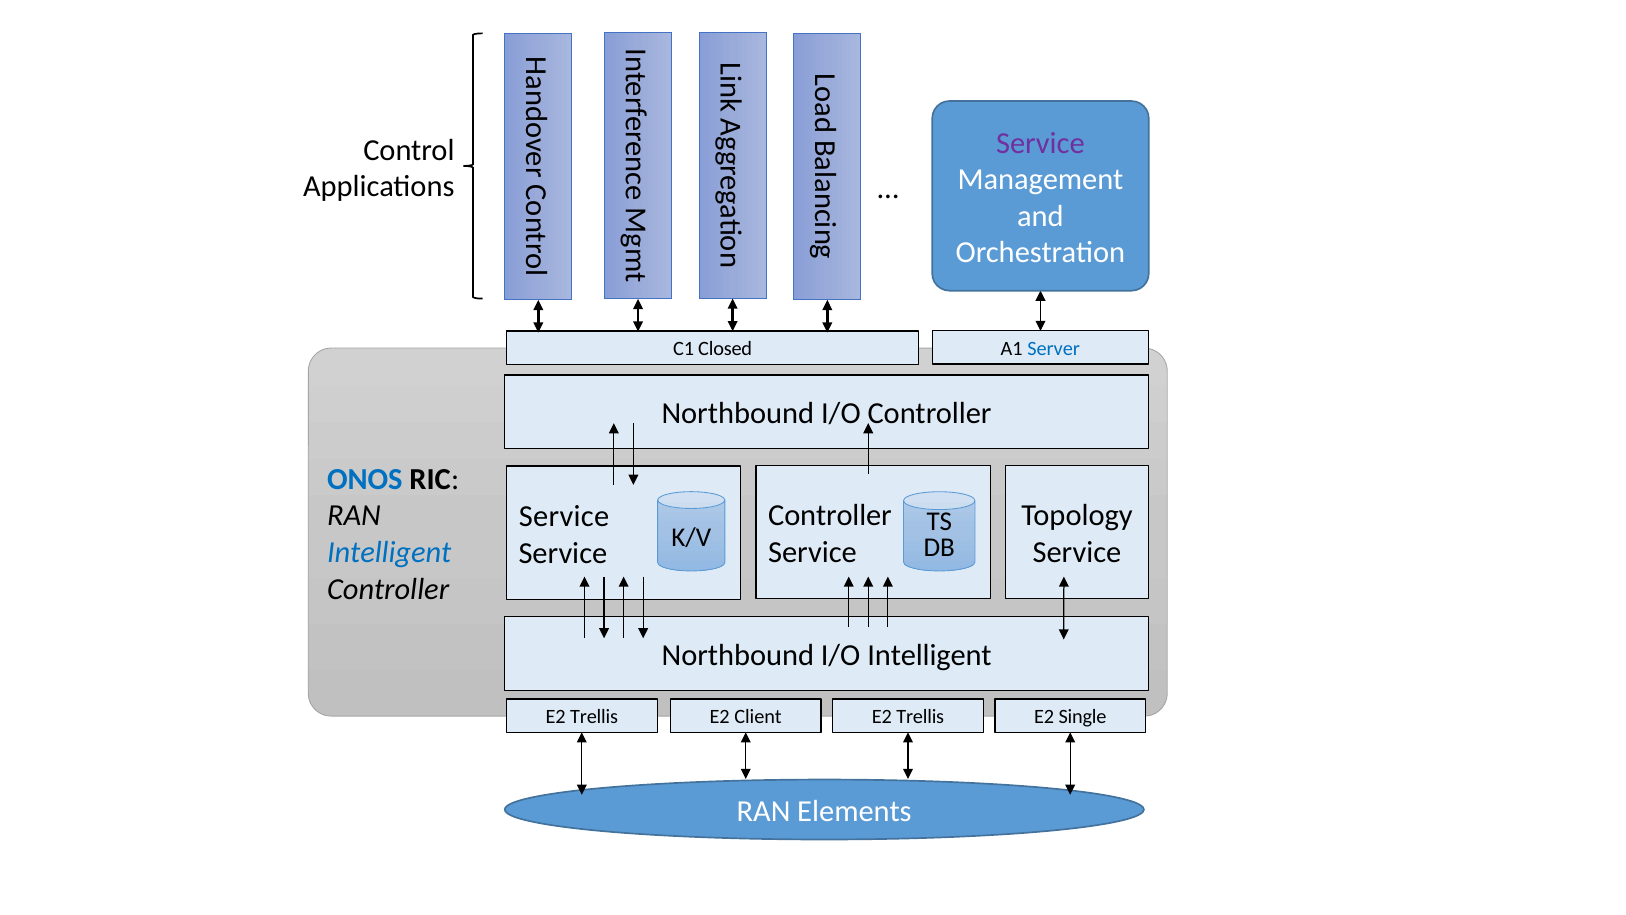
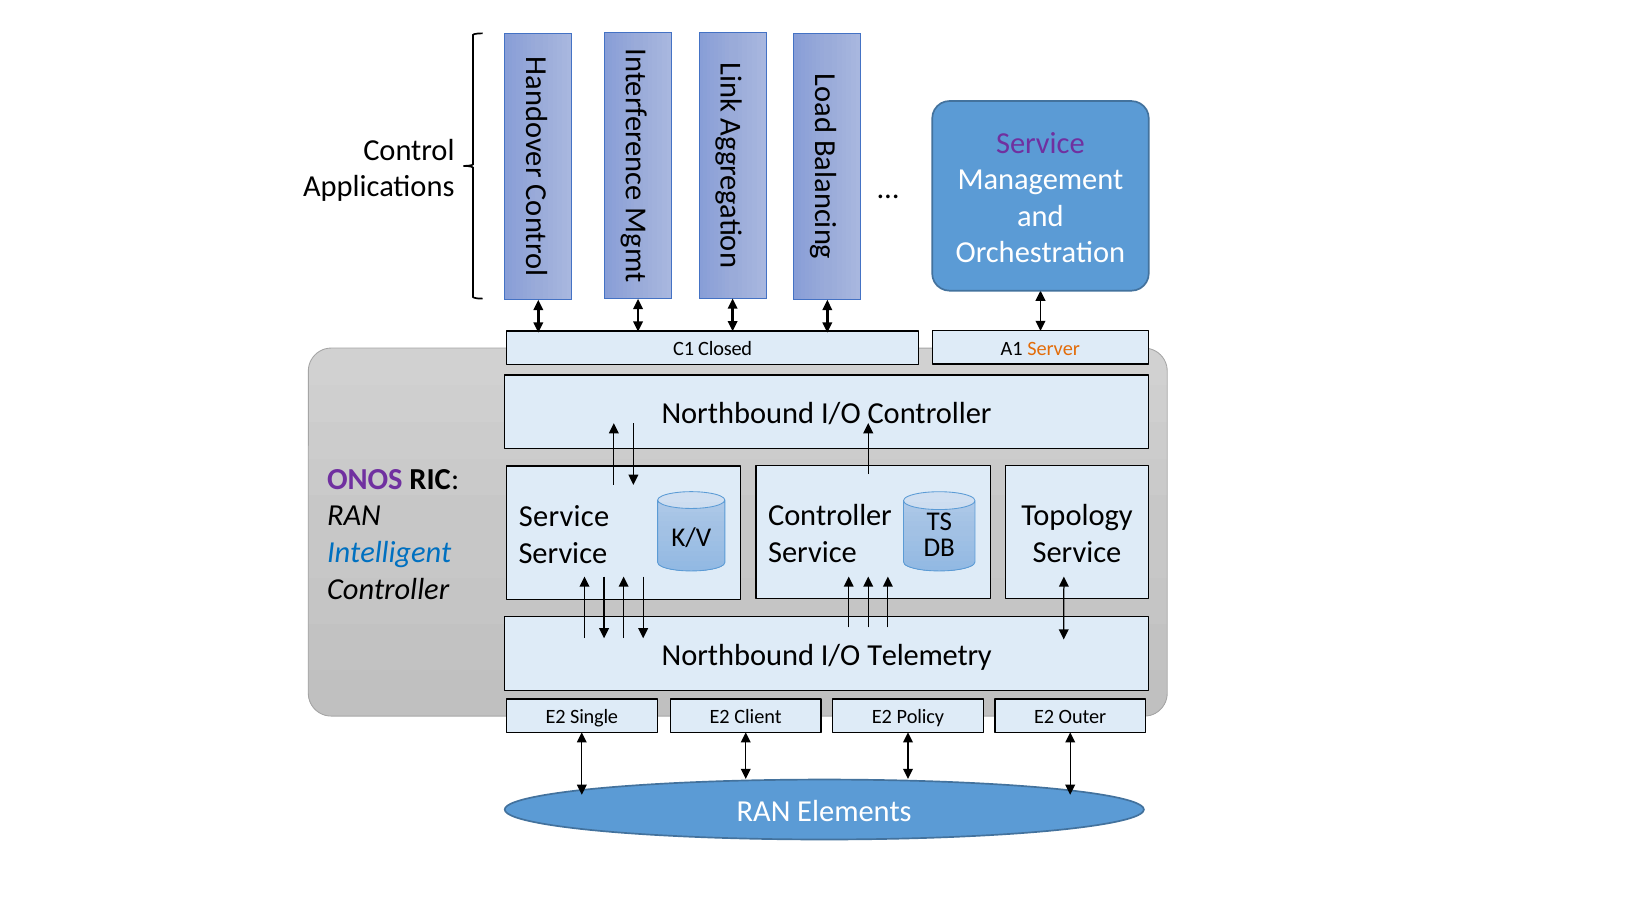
Server colour: blue -> orange (1054, 349)
ONOS colour: blue -> purple (365, 479)
I/O Intelligent: Intelligent -> Telemetry (930, 655)
Trellis: Trellis -> Single (594, 717)
Client E2 Trellis: Trellis -> Policy (920, 717)
Single: Single -> Outer (1082, 717)
